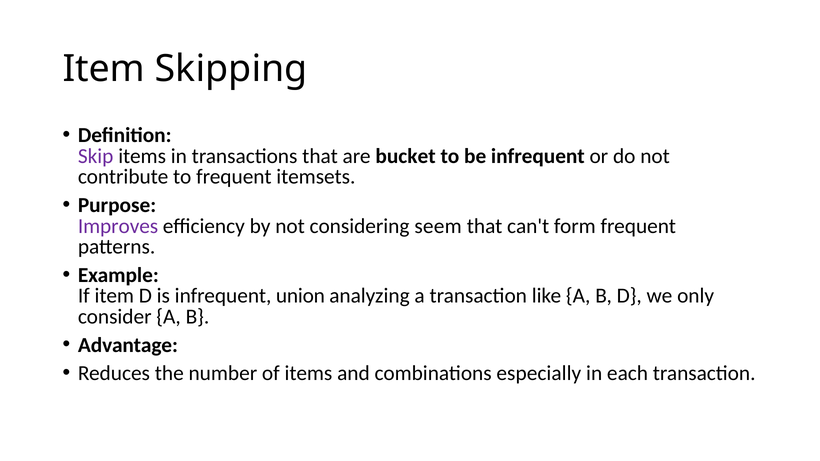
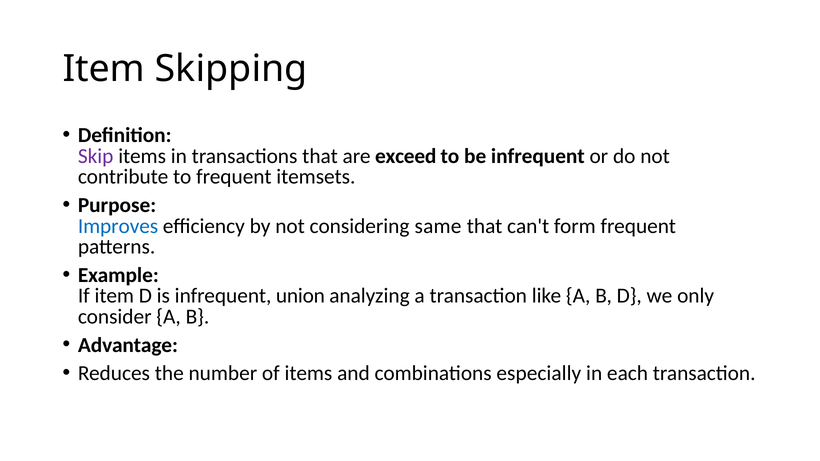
bucket: bucket -> exceed (406, 156)
Improves colour: purple -> blue (118, 226)
seem: seem -> same (438, 226)
